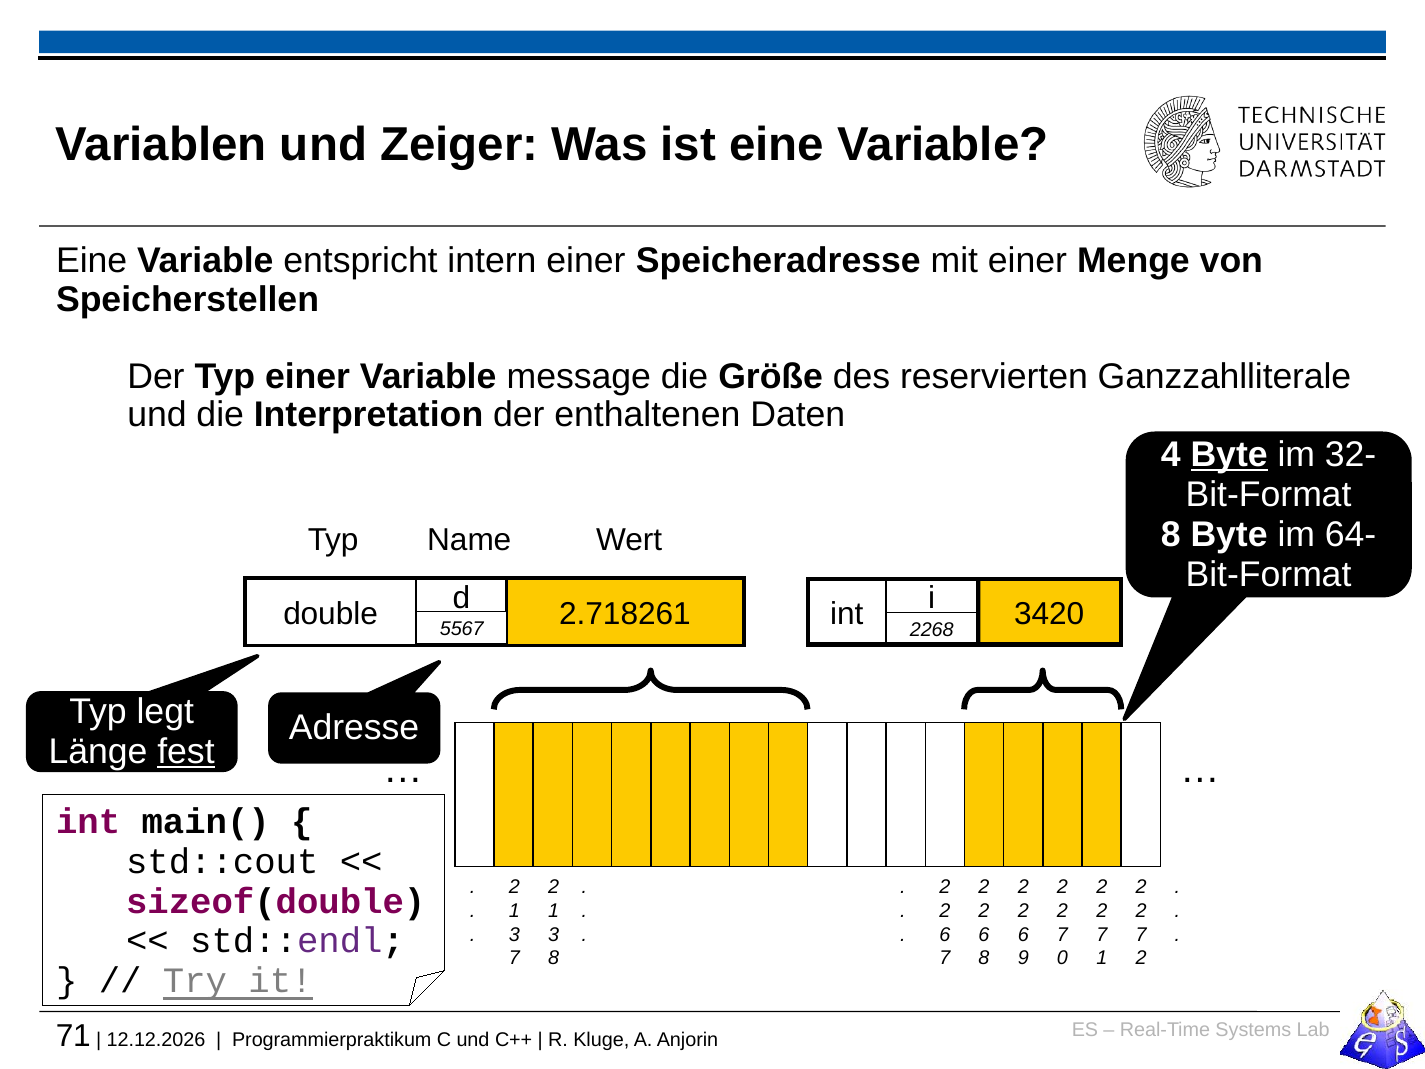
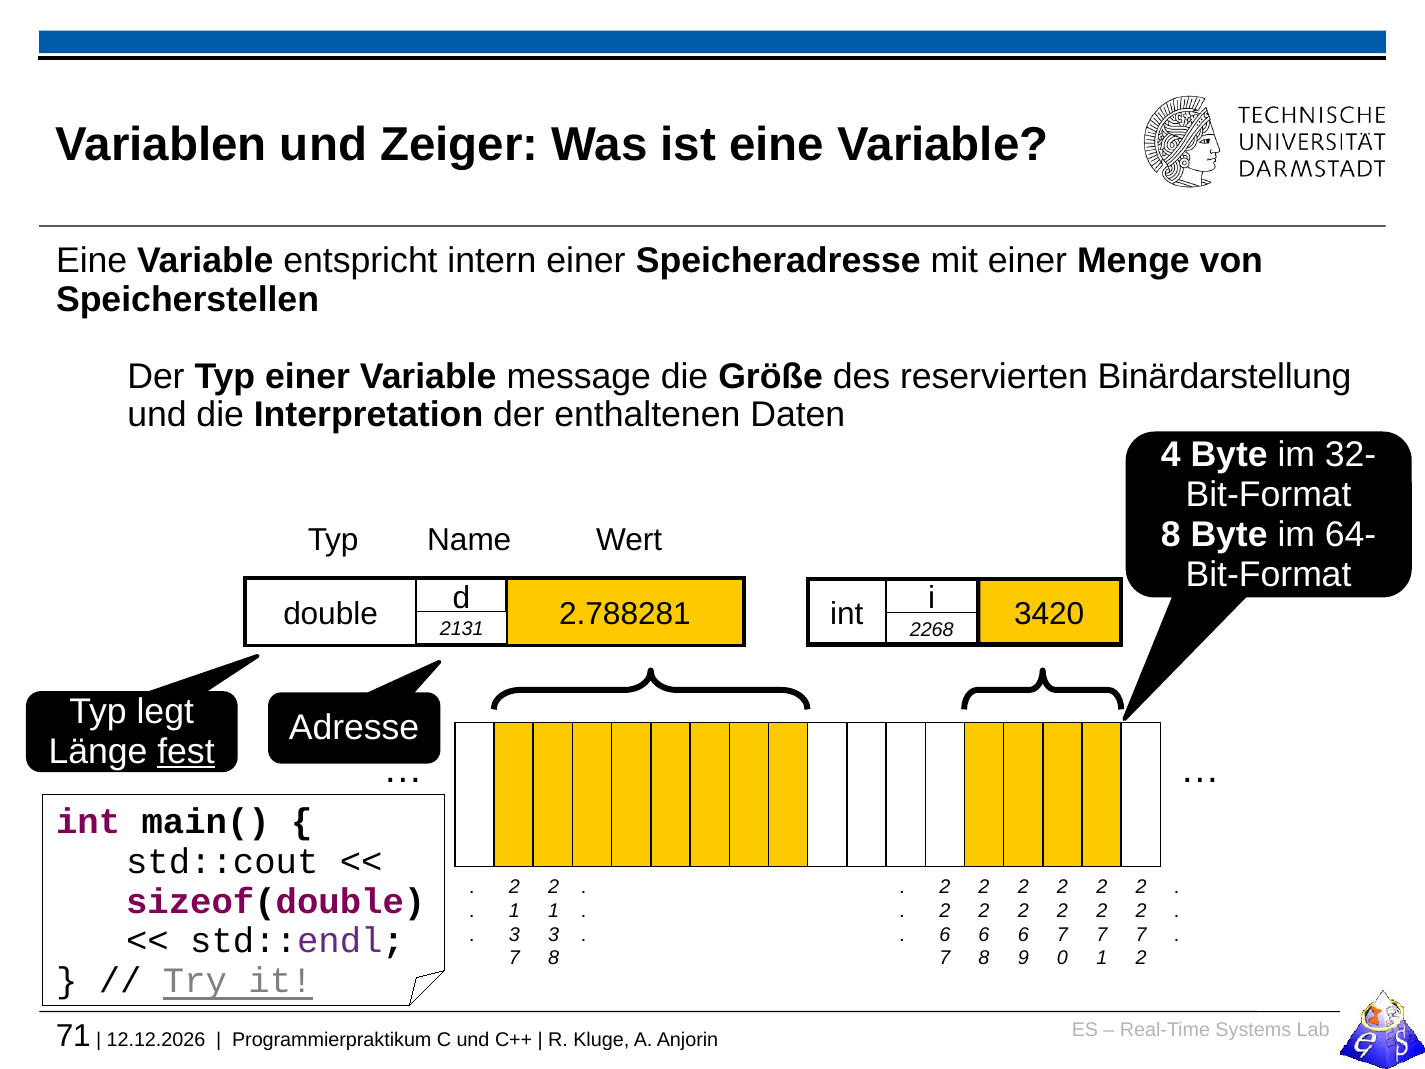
Ganzzahlliterale: Ganzzahlliterale -> Binärdarstellung (1225, 377)
Byte underline: present -> none (1229, 455)
2.718261: 2.718261 -> 2.788281 (625, 614)
5567: 5567 -> 2131 (462, 629)
